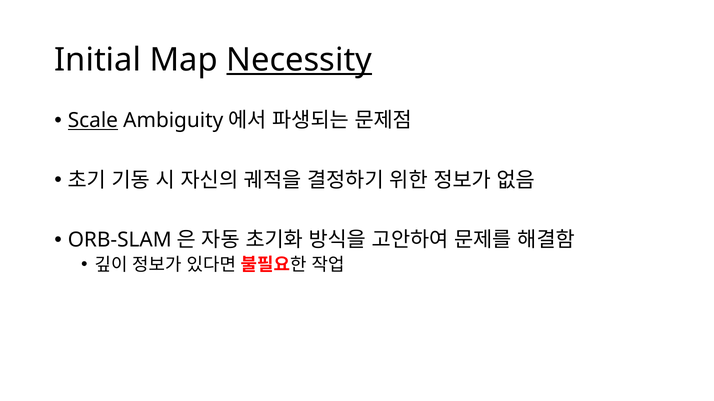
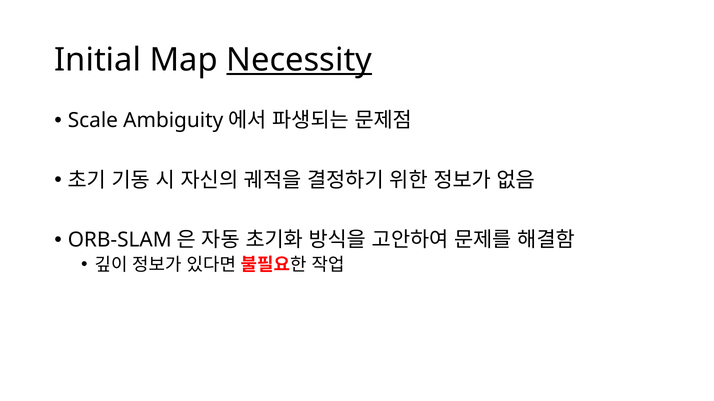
Scale underline: present -> none (93, 121)
